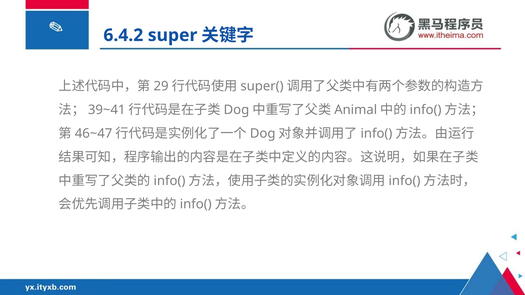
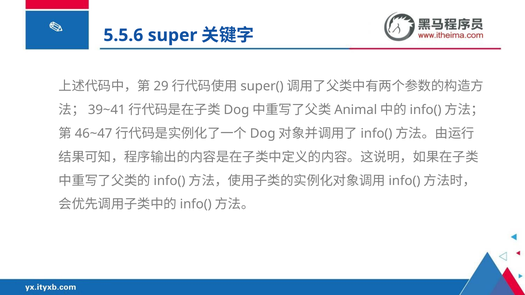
6.4.2: 6.4.2 -> 5.5.6 (123, 35)
